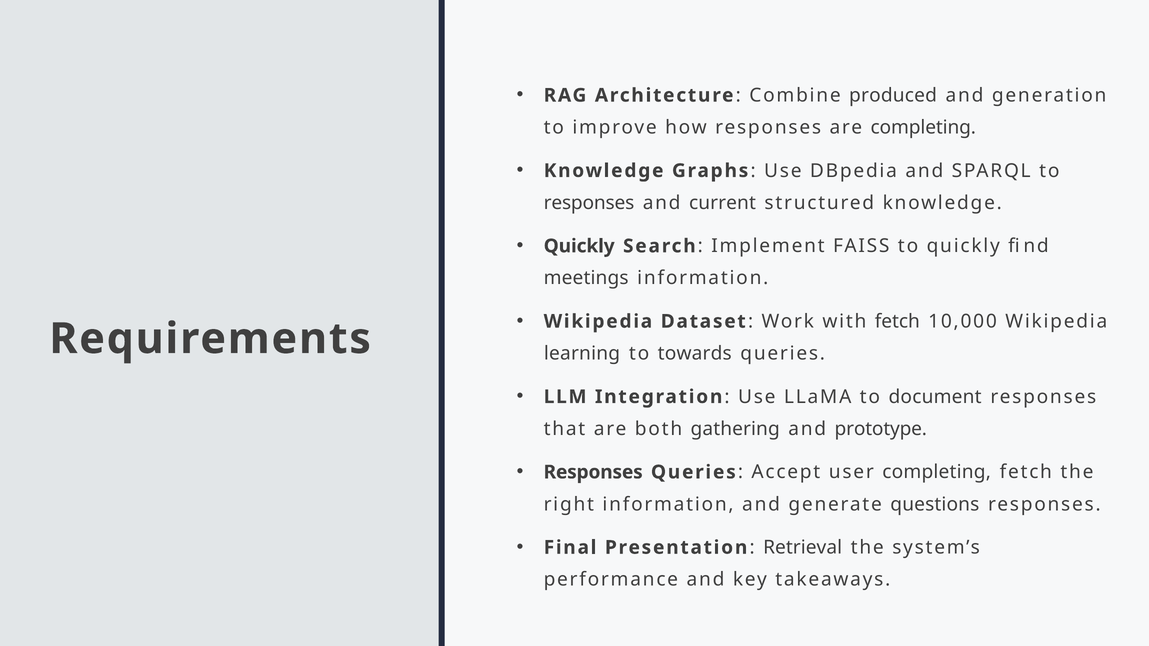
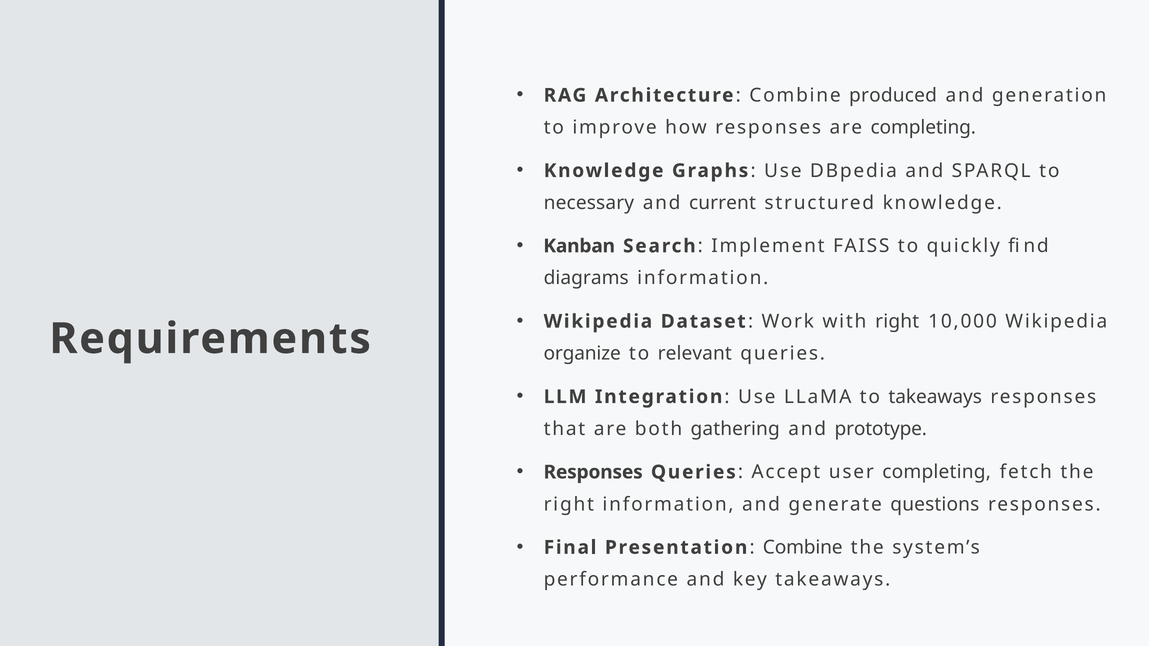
responses: responses -> necessary (589, 203)
Quickly: Quickly -> Kanban (579, 246)
meetings: meetings -> diagrams (586, 278)
with fetch: fetch -> right (897, 322)
learning: learning -> organize (582, 354)
towards: towards -> relevant (695, 354)
to document: document -> takeaways (935, 397)
Presentation Retrieval: Retrieval -> Combine (803, 548)
